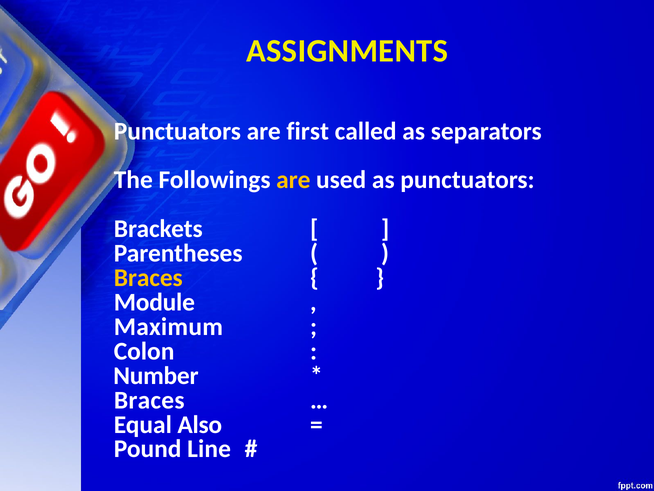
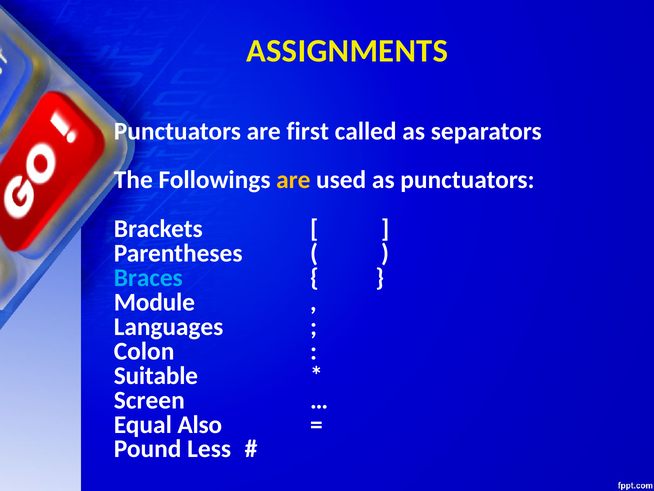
Braces colour: yellow -> light blue (148, 278)
Maximum: Maximum -> Languages (169, 326)
Number: Number -> Suitable (156, 375)
Braces: Braces -> Screen (149, 400)
Line: Line -> Less (209, 449)
